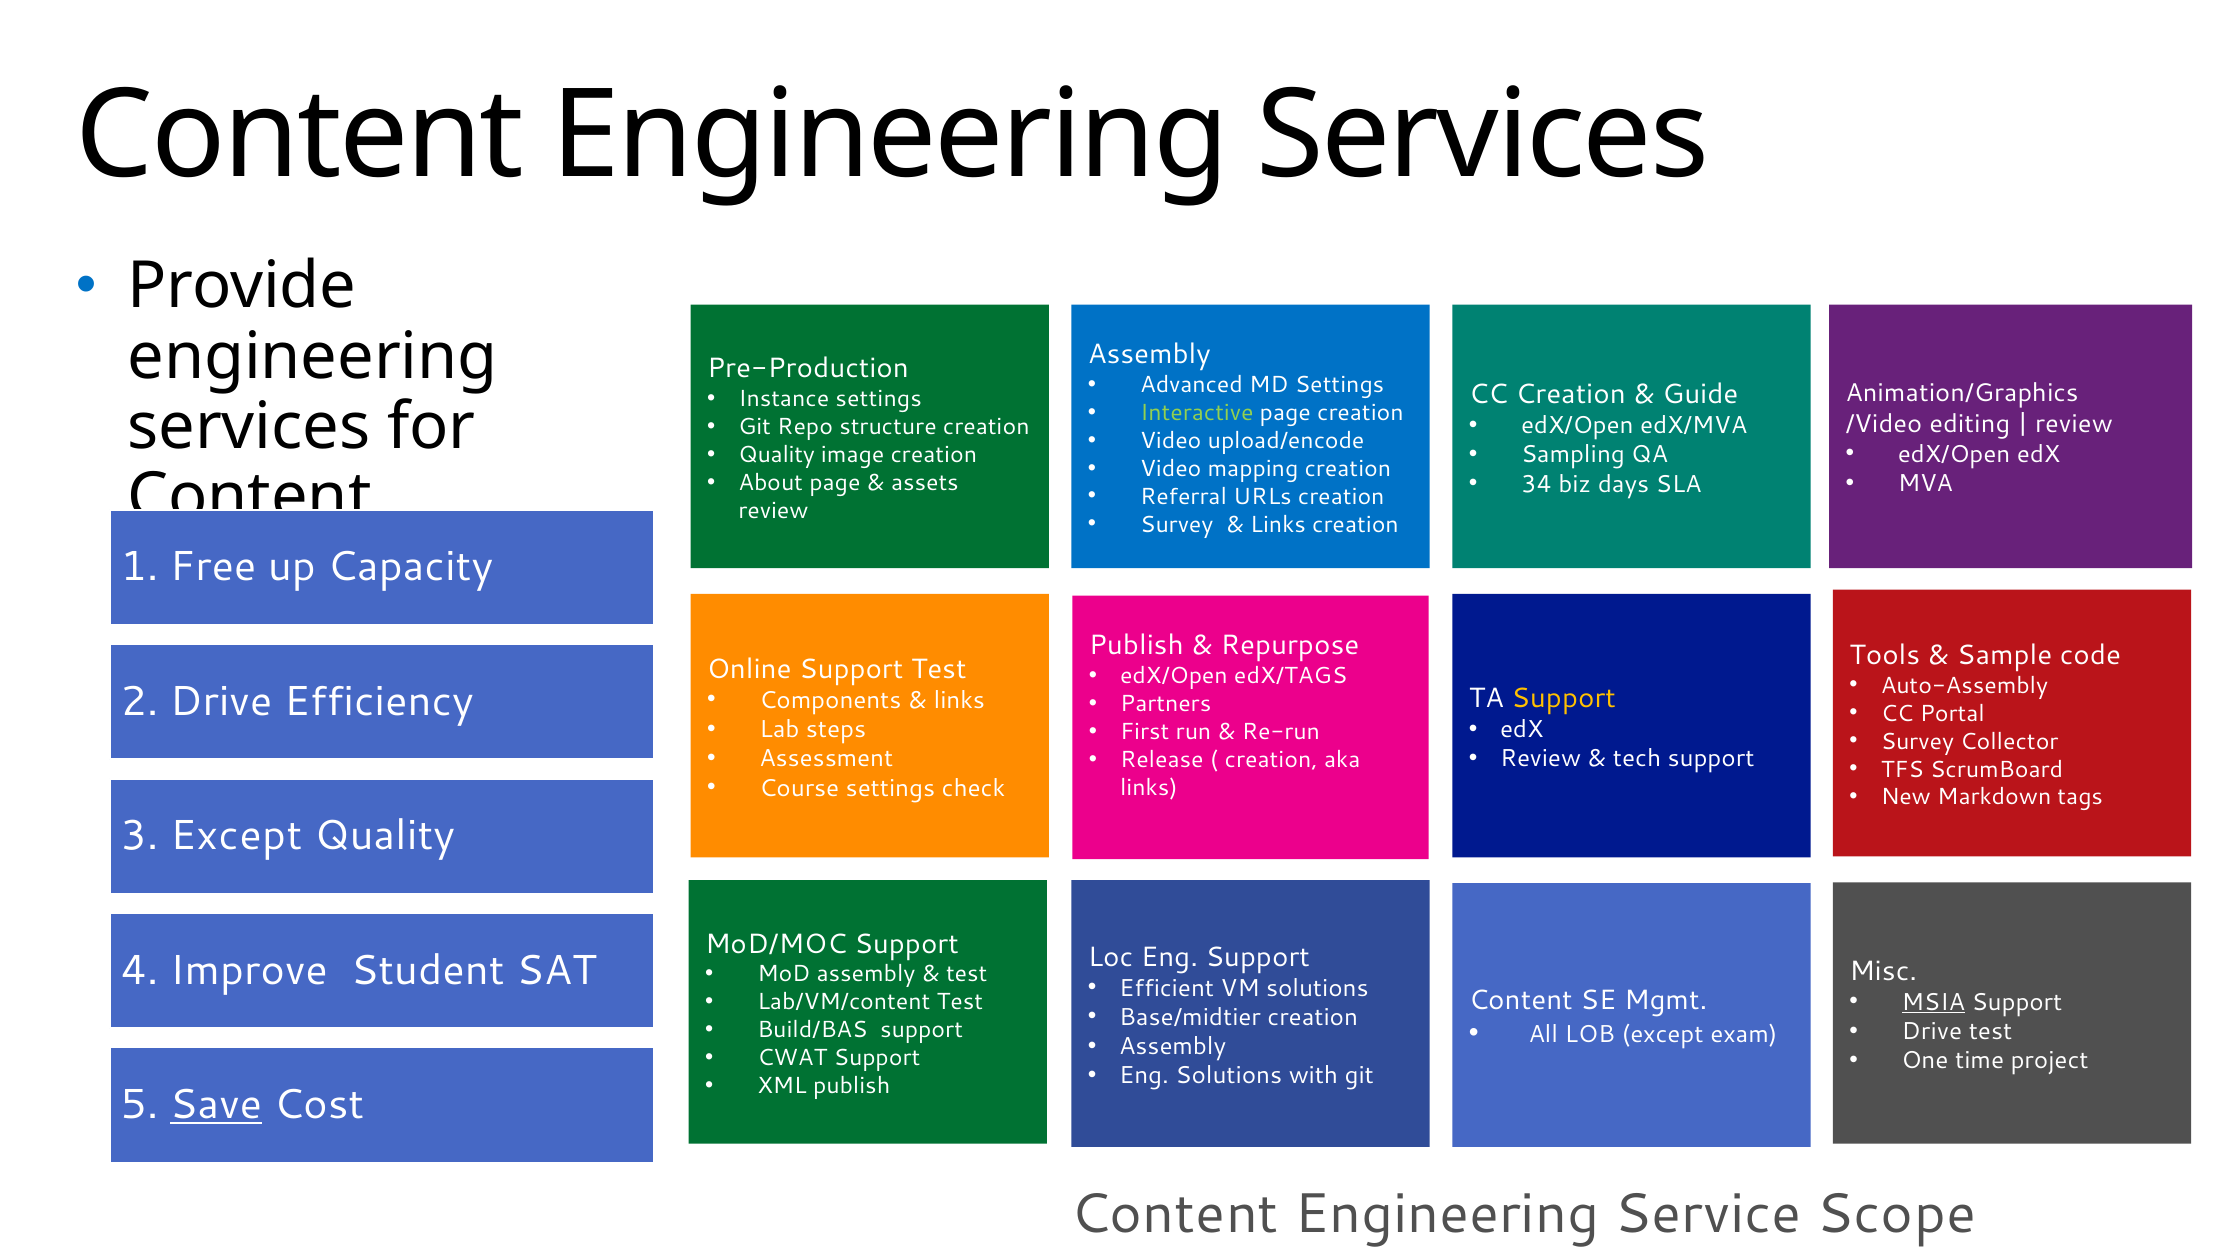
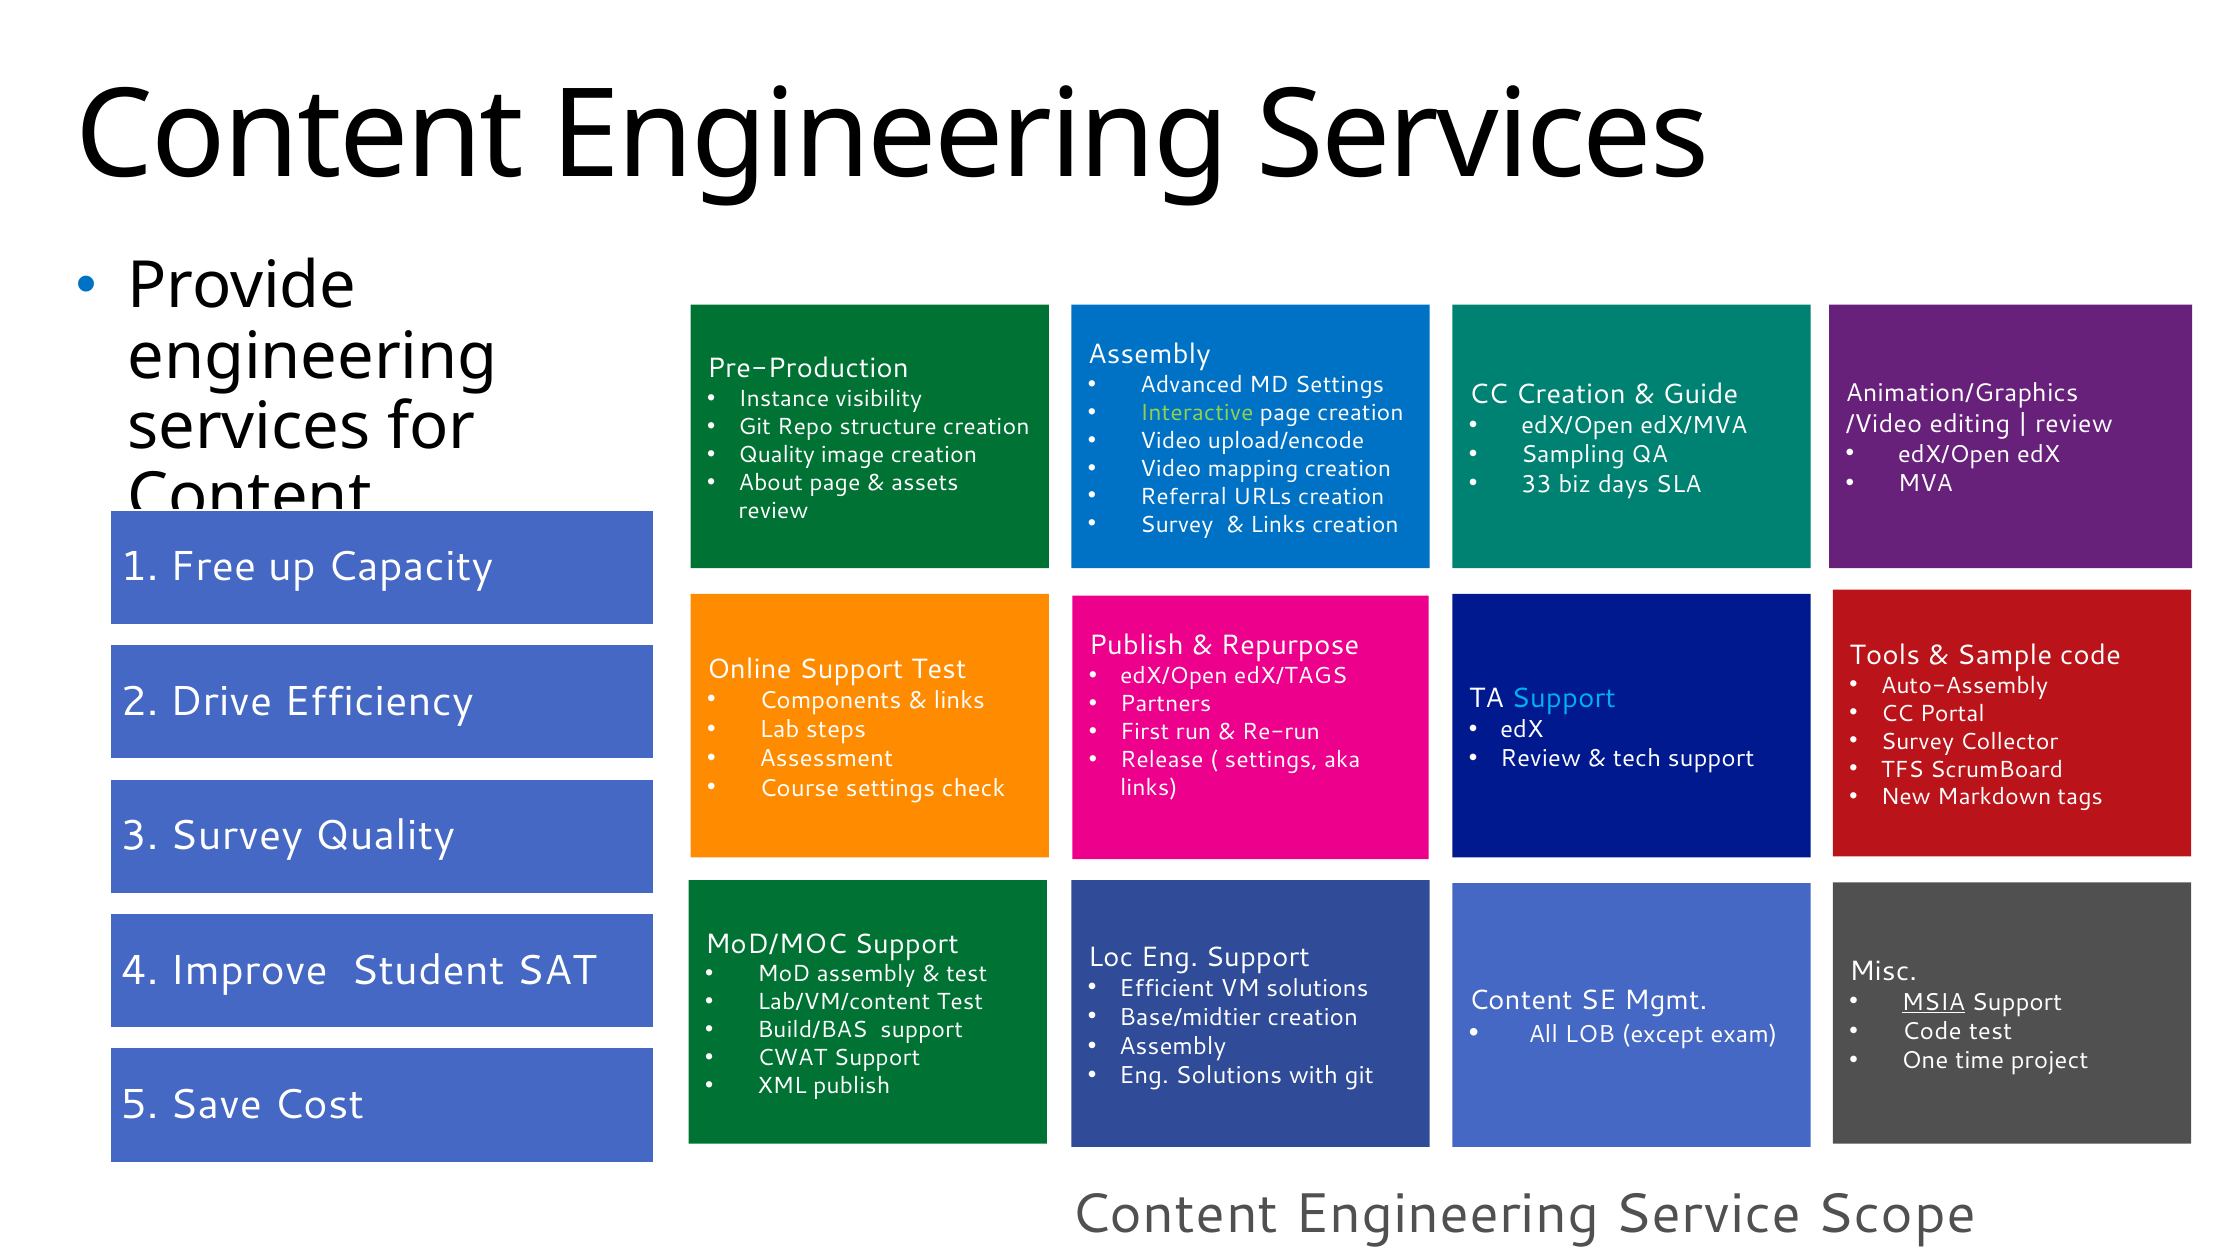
Instance settings: settings -> visibility (879, 399)
34: 34 -> 33 (1536, 484)
Support colour: yellow -> light blue (1564, 698)
creation: creation -> settings (1271, 759)
3 Except: Except -> Survey (236, 836)
Drive: Drive -> Code (1932, 1031)
Save underline: present -> none (216, 1104)
